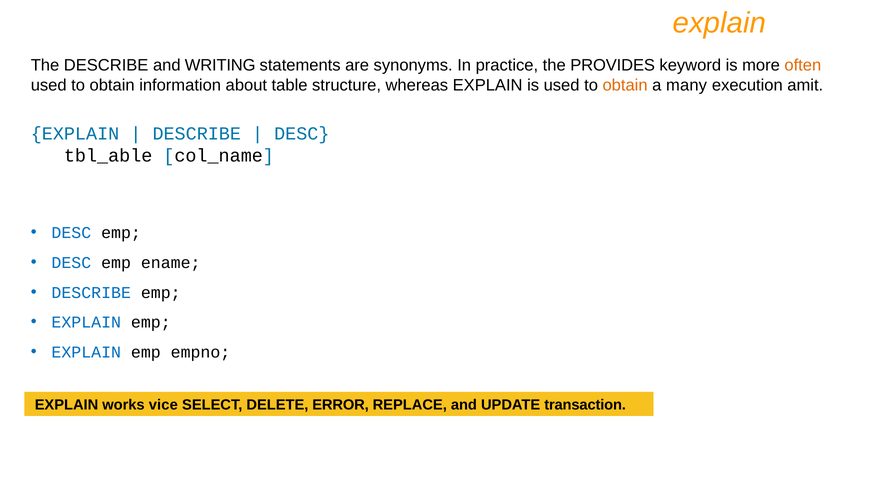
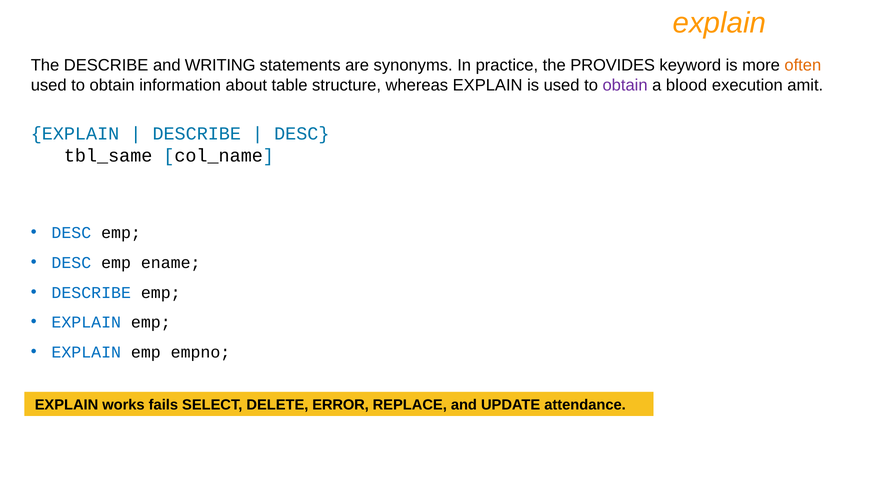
obtain colour: orange -> purple (625, 85)
many: many -> blood (687, 85)
tbl_able: tbl_able -> tbl_same (108, 156)
vice: vice -> fails (163, 405)
transaction: transaction -> attendance (585, 405)
